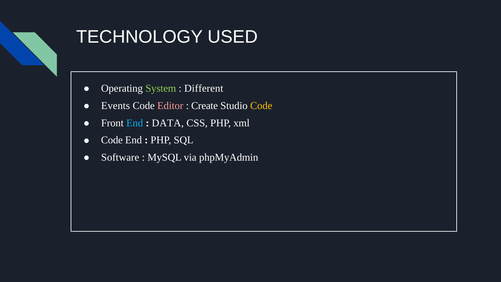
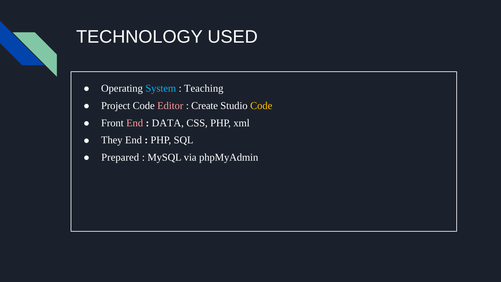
System colour: light green -> light blue (161, 88)
Different: Different -> Teaching (204, 88)
Events: Events -> Project (116, 106)
End colour: light blue -> pink (135, 123)
Code: Code -> They (112, 140)
Software: Software -> Prepared (120, 157)
